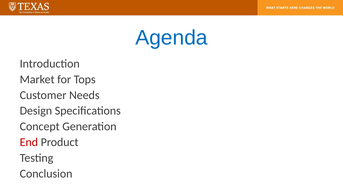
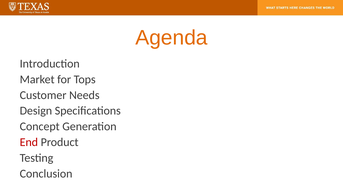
Agenda colour: blue -> orange (171, 38)
